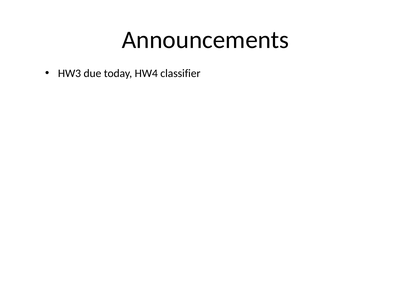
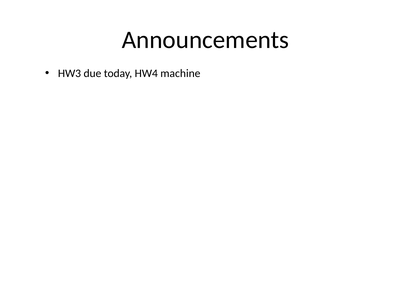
classifier: classifier -> machine (180, 73)
